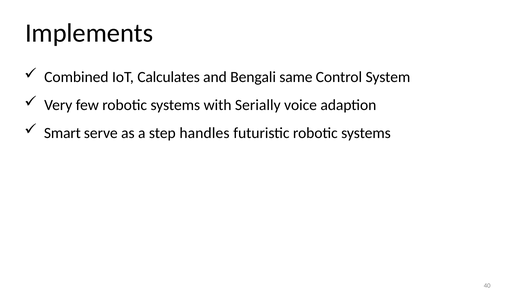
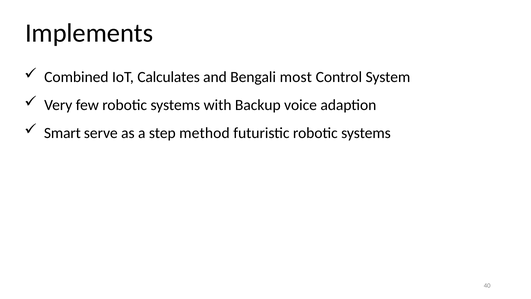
same: same -> most (296, 77)
Serially: Serially -> Backup (258, 105)
handles: handles -> method (204, 133)
